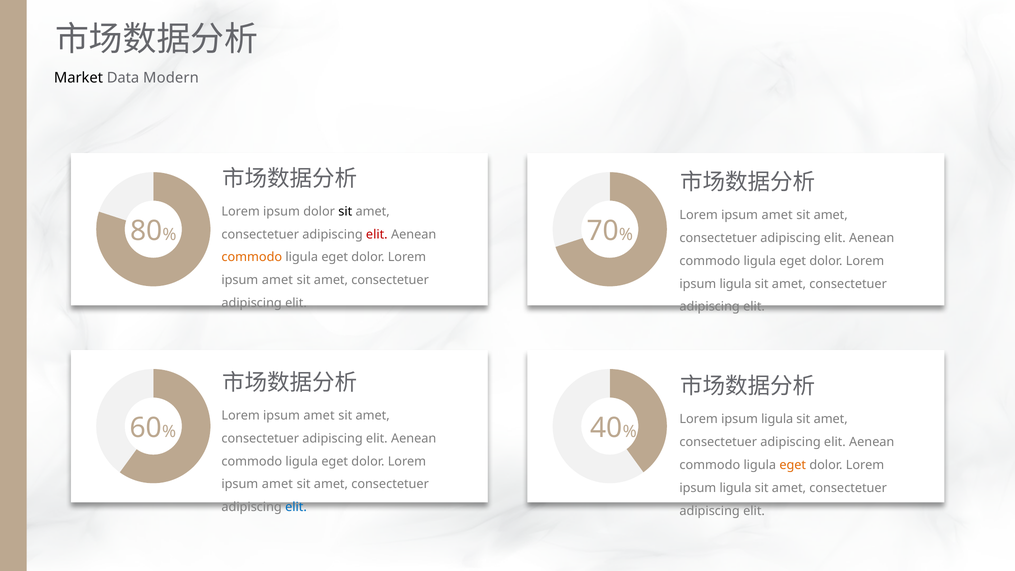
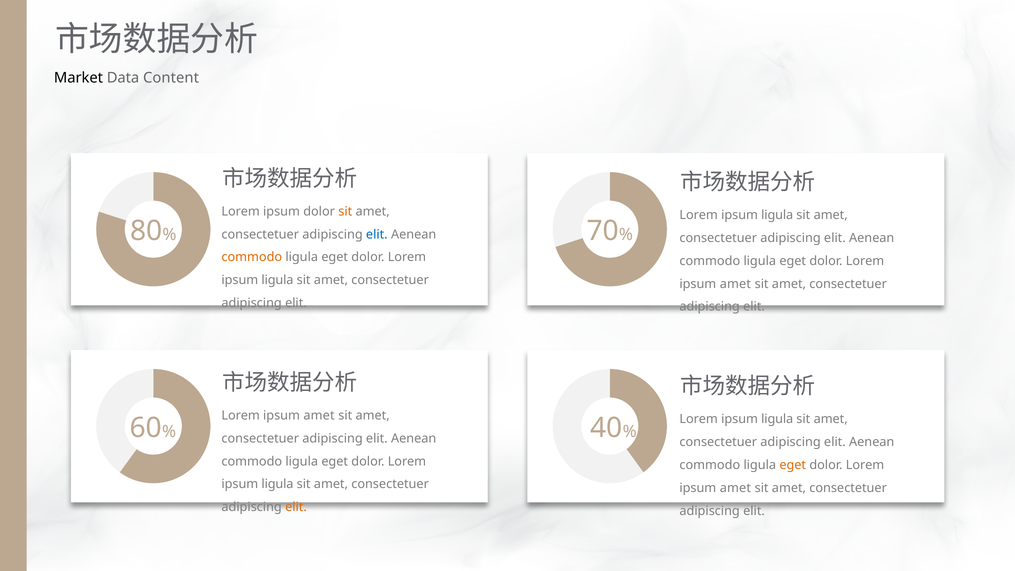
Modern: Modern -> Content (171, 78)
sit colour: black -> orange (345, 211)
amet: amet -> ligula (777, 215)
elit colour: red -> blue (377, 234)
amet: amet -> ligula (277, 280)
ligula: ligula -> amet (735, 284)
amet: amet -> ligula (277, 484)
ligula: ligula -> amet (735, 488)
elit colour: blue -> orange (296, 507)
